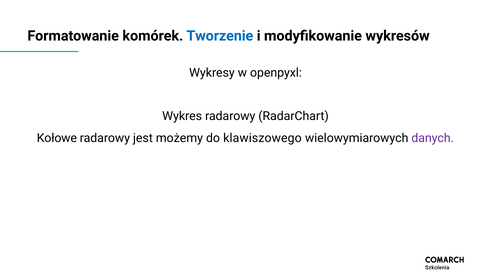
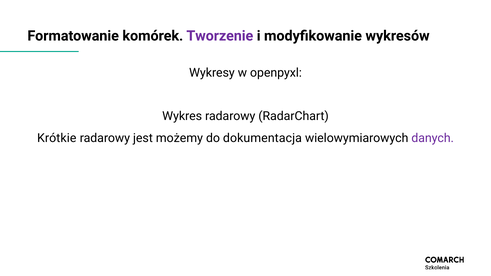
Tworzenie colour: blue -> purple (220, 36)
Kołowe: Kołowe -> Krótkie (57, 138)
klawiszowego: klawiszowego -> dokumentacja (262, 138)
